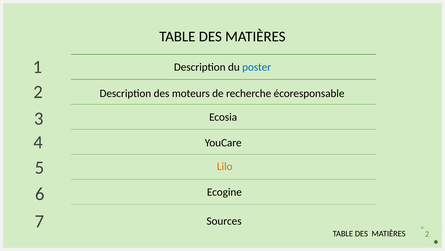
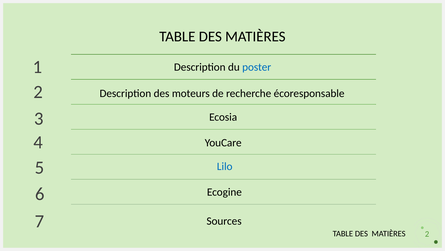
Lilo colour: orange -> blue (225, 166)
